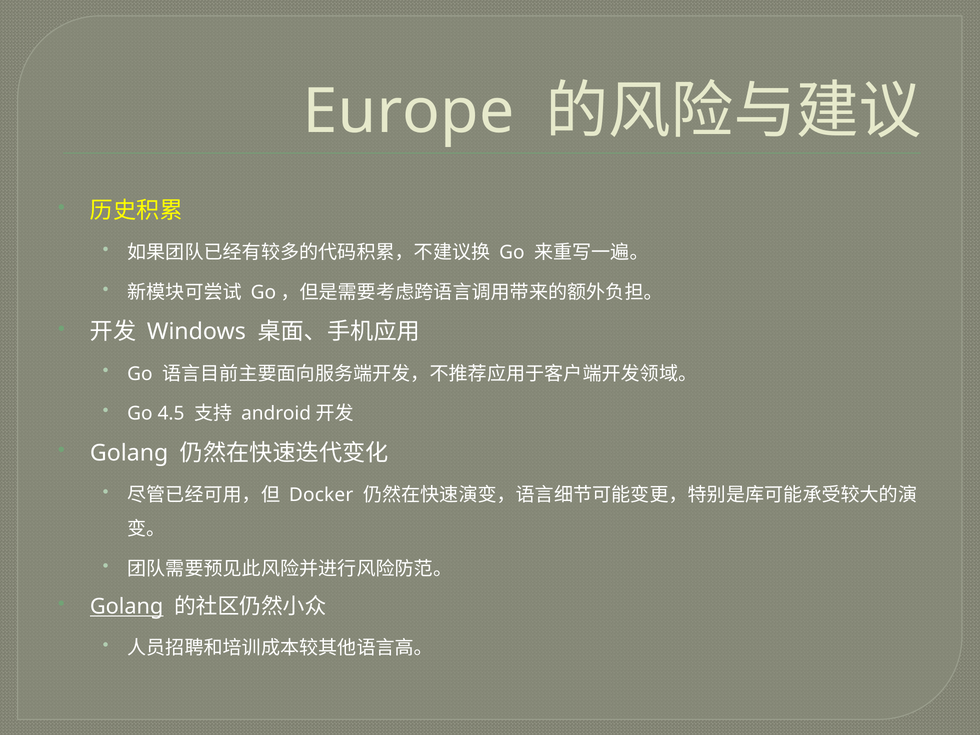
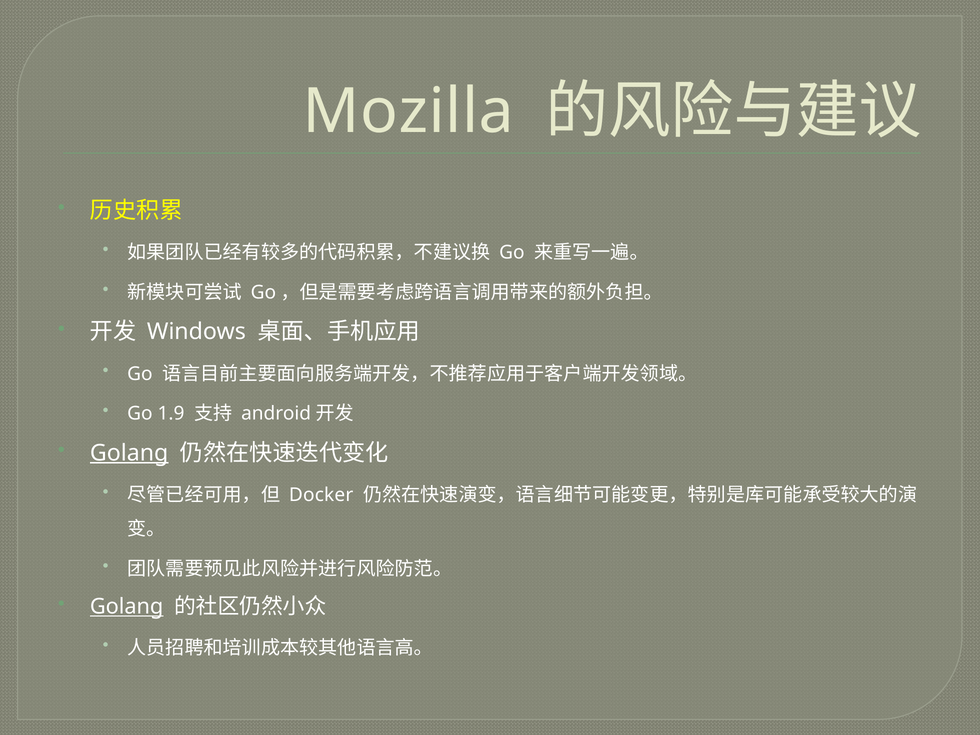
Europe: Europe -> Mozilla (408, 112)
4.5: 4.5 -> 1.9 (171, 413)
Golang underline: none -> present (129, 453)
